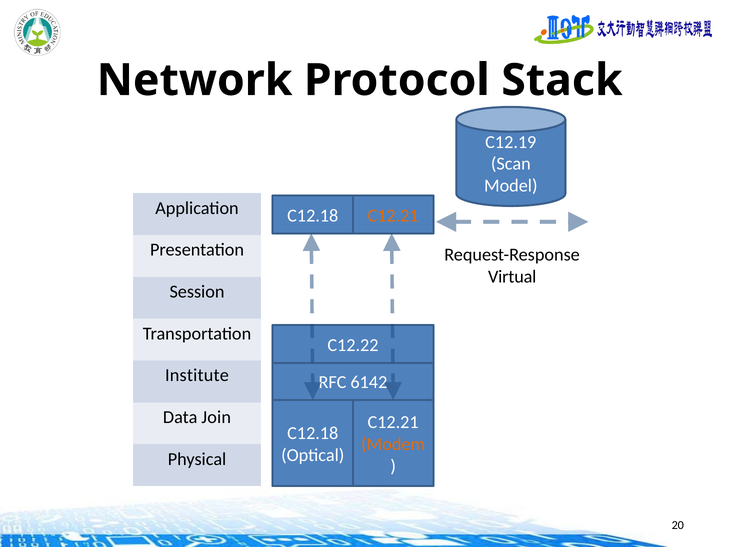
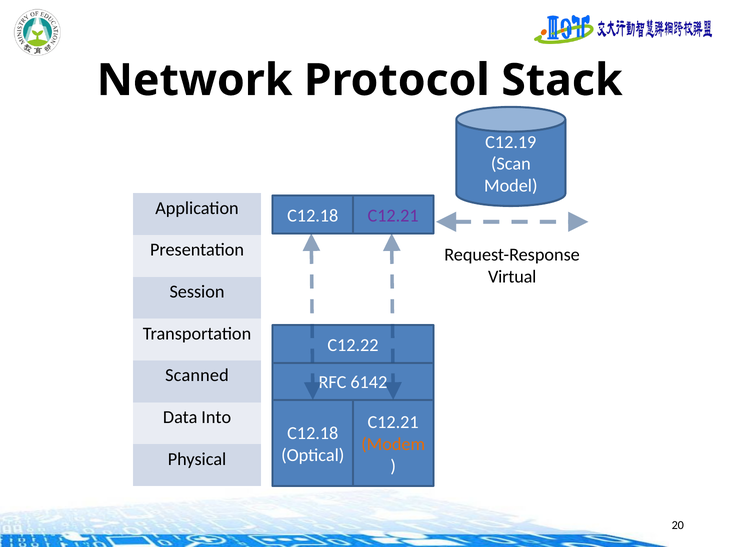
C12.21 colour: orange -> purple (393, 216)
Institute: Institute -> Scanned (197, 375)
Join: Join -> Into (216, 417)
